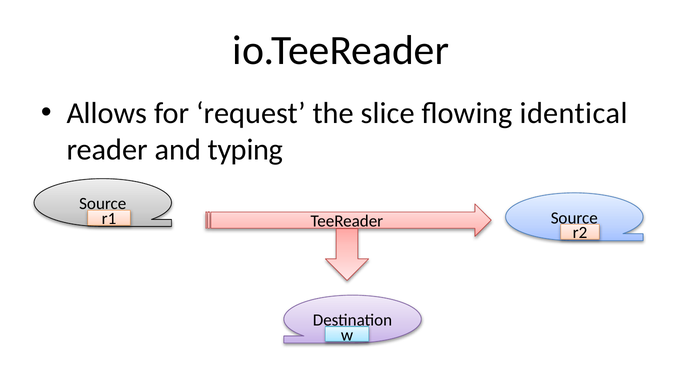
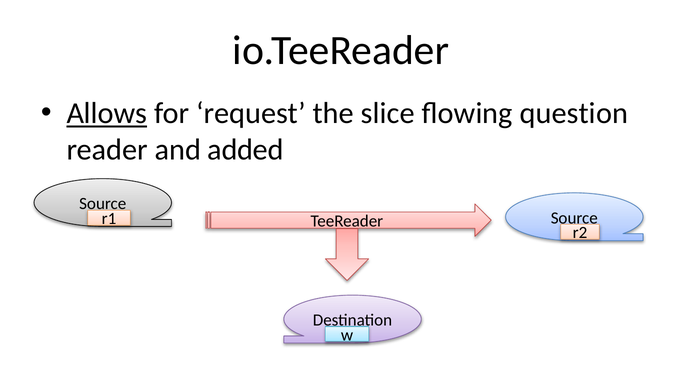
Allows underline: none -> present (107, 113)
identical: identical -> question (574, 113)
typing: typing -> added (245, 150)
